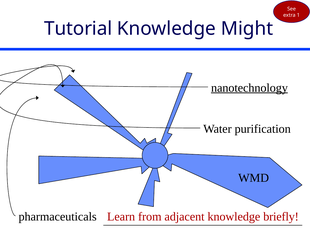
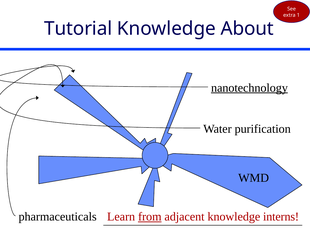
Might: Might -> About (247, 28)
from underline: none -> present (150, 216)
briefly: briefly -> interns (281, 216)
